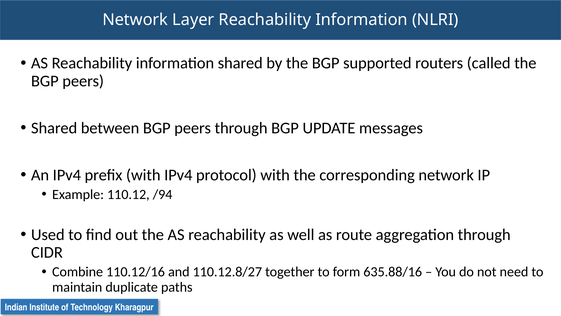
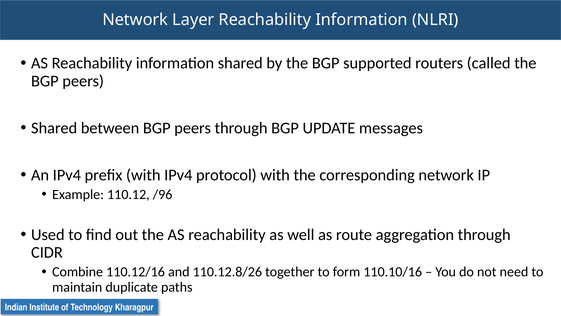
/94: /94 -> /96 (163, 194)
110.12.8/27: 110.12.8/27 -> 110.12.8/26 (227, 272)
635.88/16: 635.88/16 -> 110.10/16 (393, 272)
